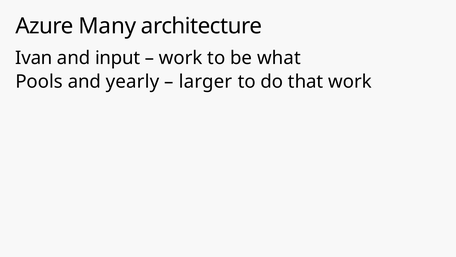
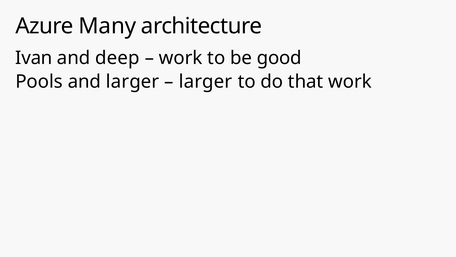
input: input -> deep (117, 58)
what: what -> good (279, 58)
and yearly: yearly -> larger (133, 82)
